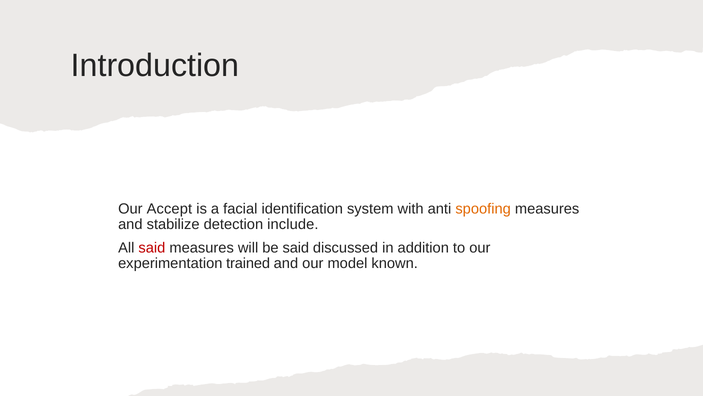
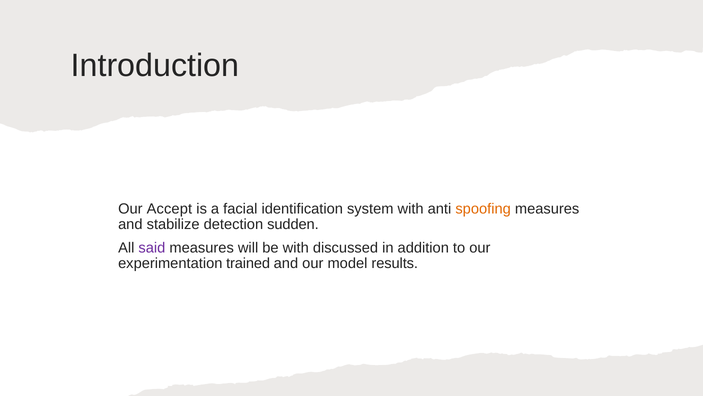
include: include -> sudden (293, 224)
said colour: red -> purple (152, 247)
be said: said -> with (296, 247)
known: known -> results (395, 263)
